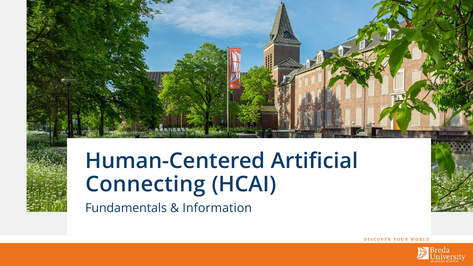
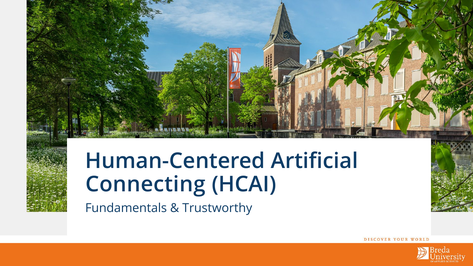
Information: Information -> Trustworthy (217, 208)
